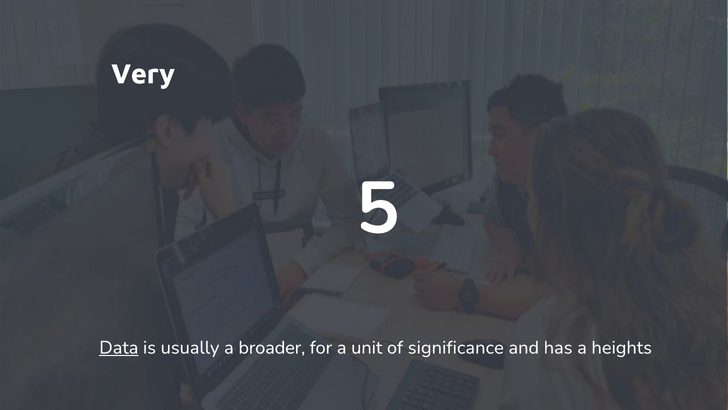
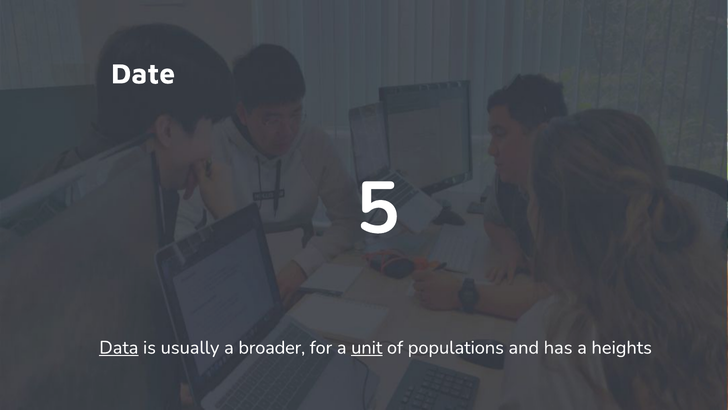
Very: Very -> Date (143, 74)
unit underline: none -> present (367, 347)
significance: significance -> populations (456, 347)
